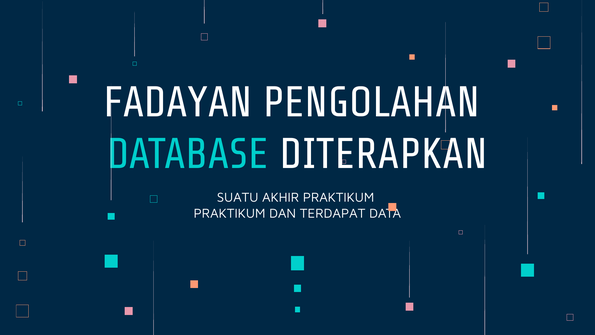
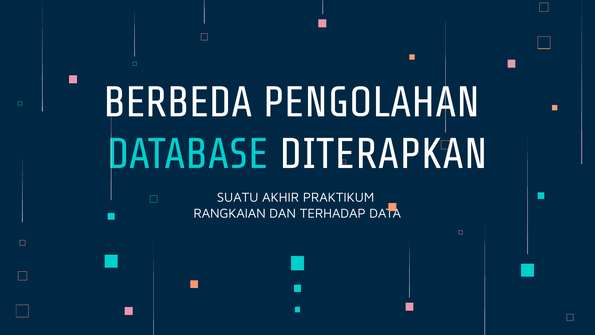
FADAYAN: FADAYAN -> BERBEDA (178, 102)
PRAKTIKUM: PRAKTIKUM -> RANGKAIAN (230, 213)
TERDAPAT: TERDAPAT -> TERHADAP (333, 213)
